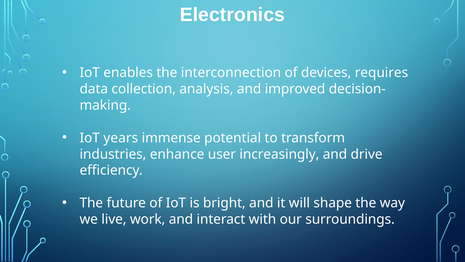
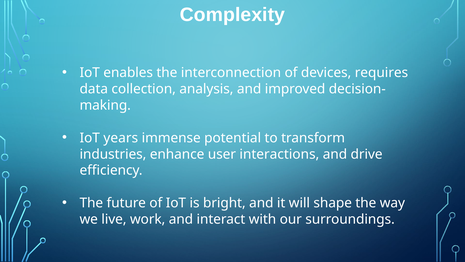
Electronics: Electronics -> Complexity (232, 15)
increasingly: increasingly -> interactions (279, 154)
